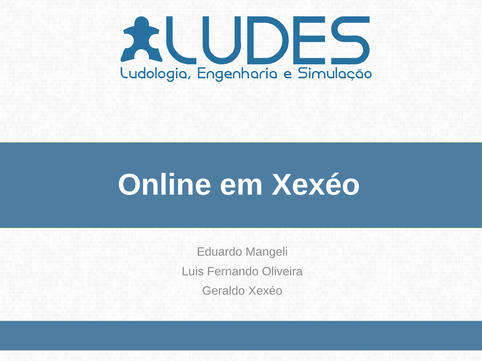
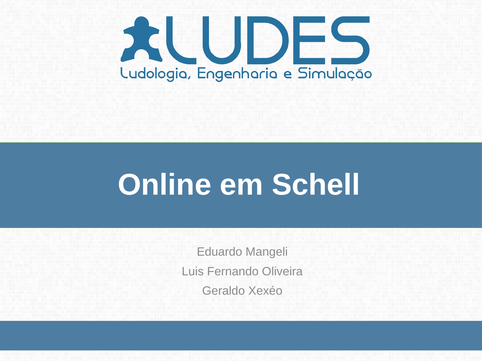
em Xexéo: Xexéo -> Schell (316, 185)
